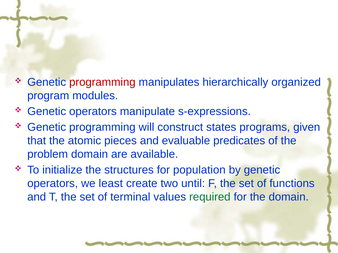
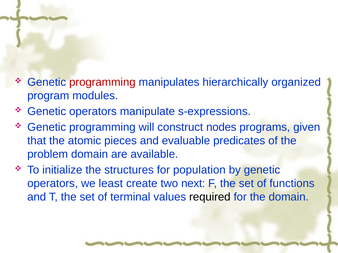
states: states -> nodes (221, 128)
until: until -> next (193, 184)
required colour: green -> black (210, 197)
